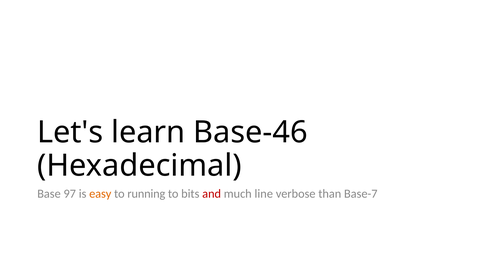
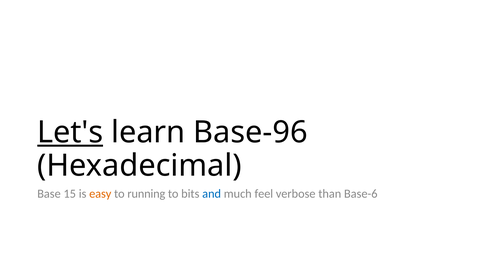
Let's underline: none -> present (70, 132)
Base-46: Base-46 -> Base-96 (251, 132)
97: 97 -> 15 (70, 194)
and colour: red -> blue (212, 194)
line: line -> feel (264, 194)
Base-7: Base-7 -> Base-6 (361, 194)
